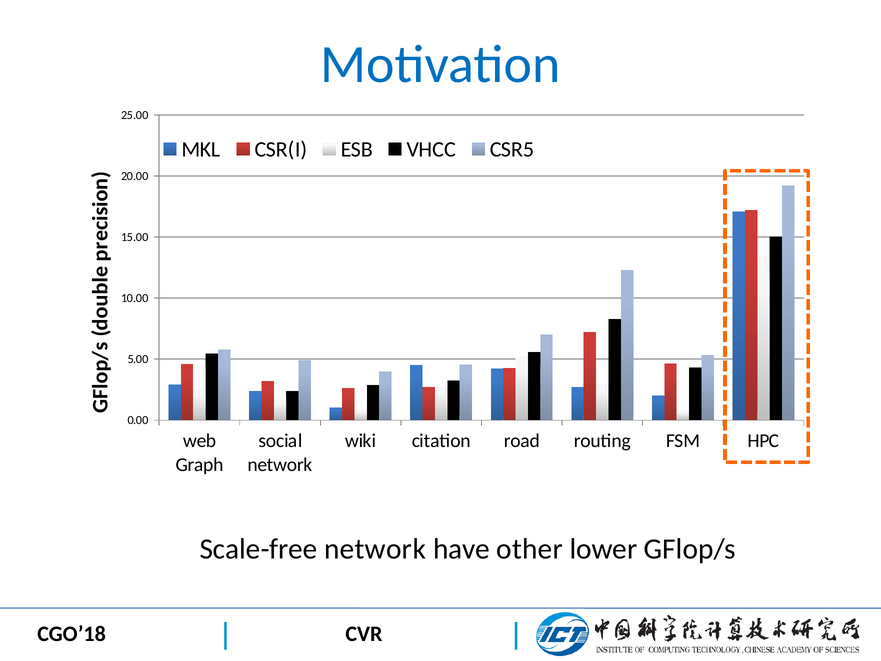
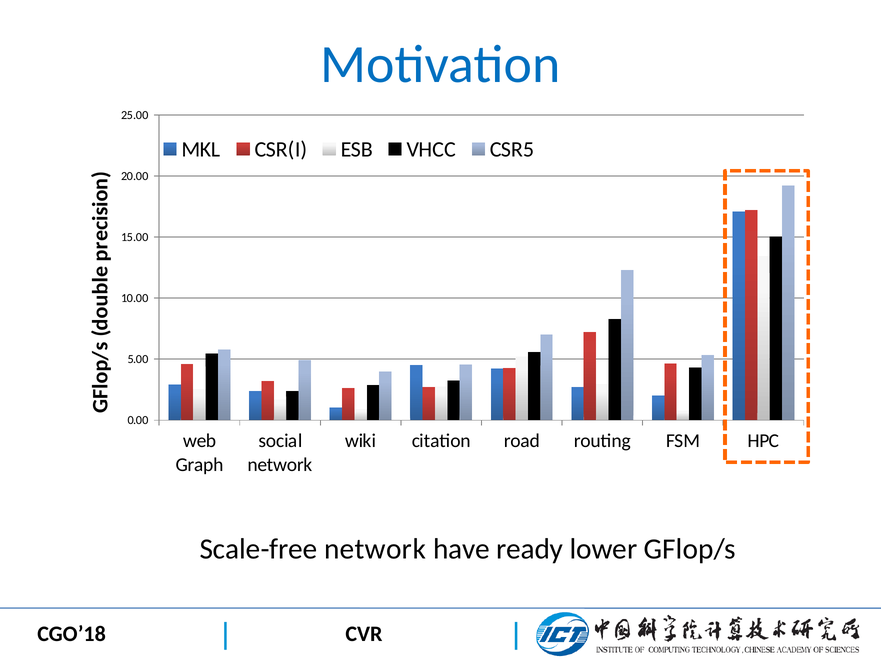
other: other -> ready (530, 549)
